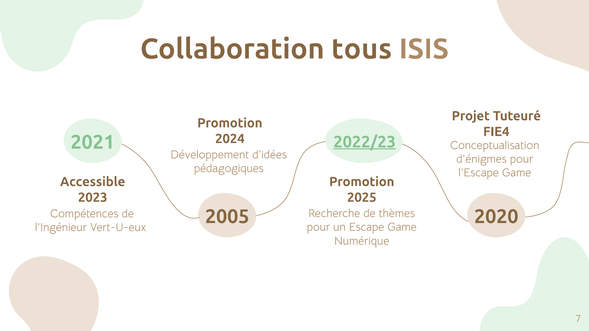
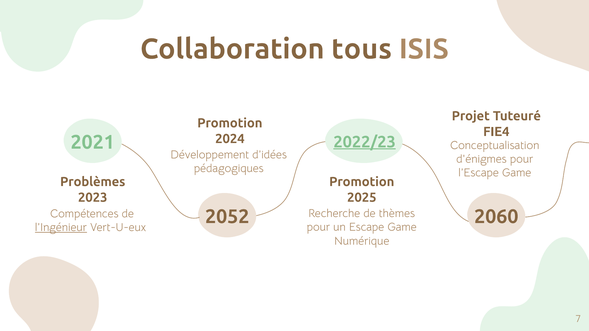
Accessible: Accessible -> Problèmes (93, 182)
2005: 2005 -> 2052 (227, 217)
2020: 2020 -> 2060 (496, 217)
l’Ingénieur underline: none -> present (61, 228)
